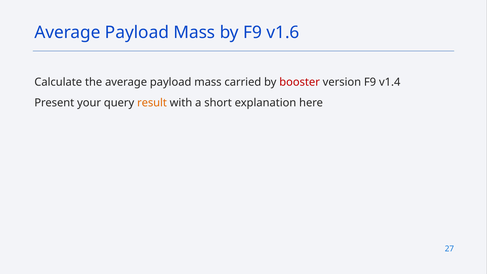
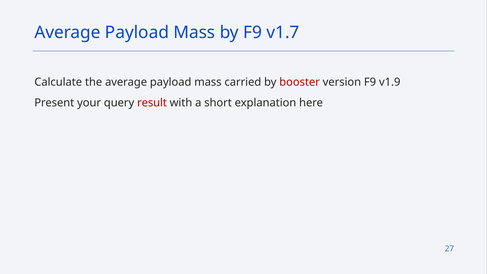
v1.6: v1.6 -> v1.7 (283, 33)
v1.4: v1.4 -> v1.9 (390, 82)
result colour: orange -> red (152, 103)
